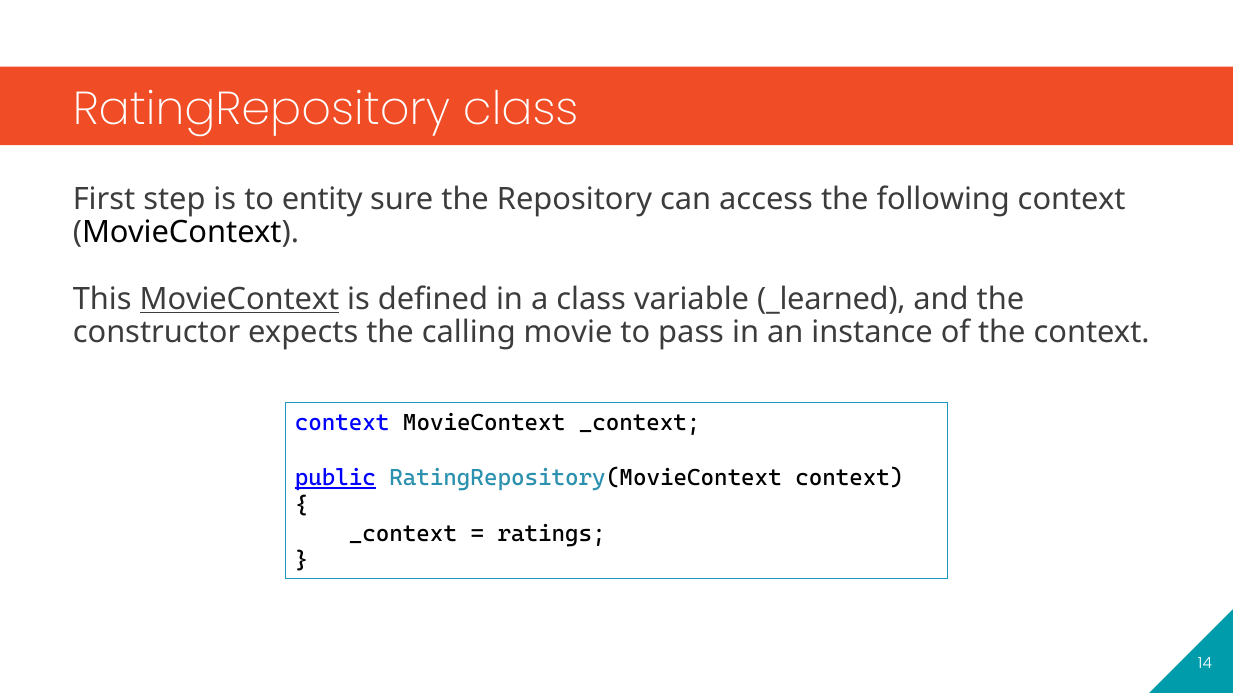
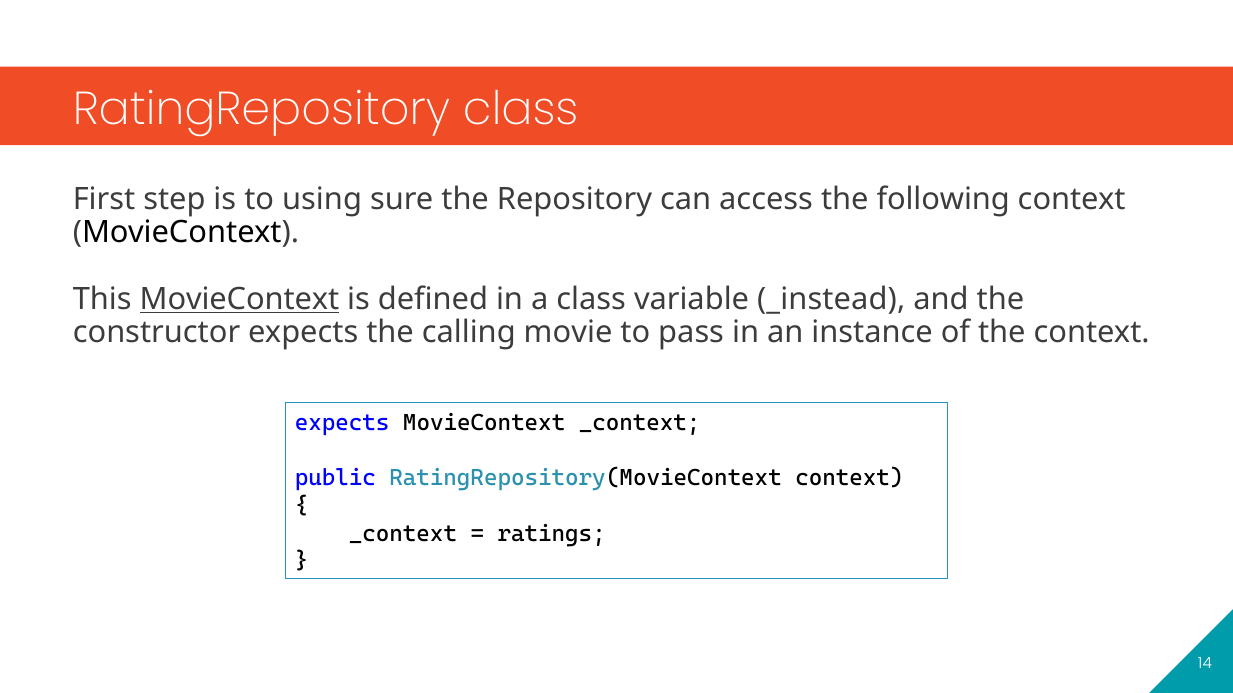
entity: entity -> using (322, 200)
_learned: _learned -> _instead (831, 299)
context: context -> expects (342, 423)
public underline: present -> none (335, 479)
